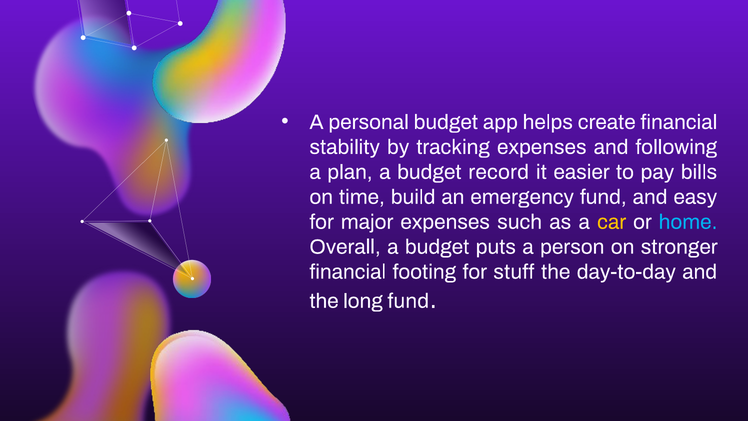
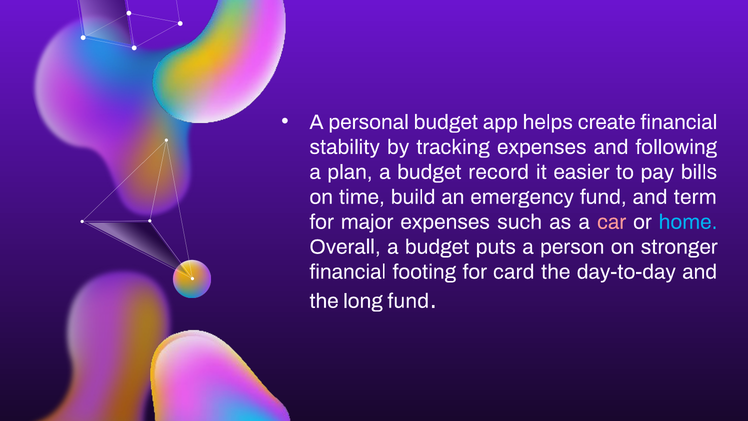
easy: easy -> term (695, 197)
car colour: yellow -> pink (612, 222)
stuff: stuff -> card (514, 272)
